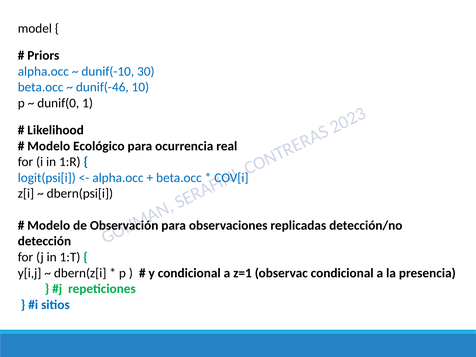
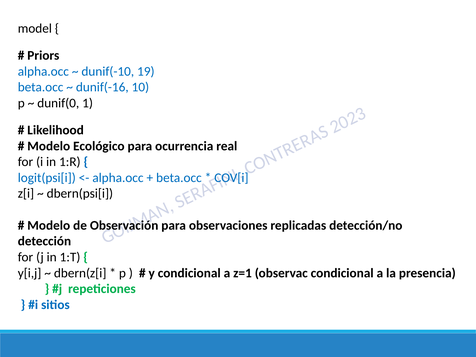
30: 30 -> 19 (146, 71)
dunif(-46: dunif(-46 -> dunif(-16 (102, 87)
